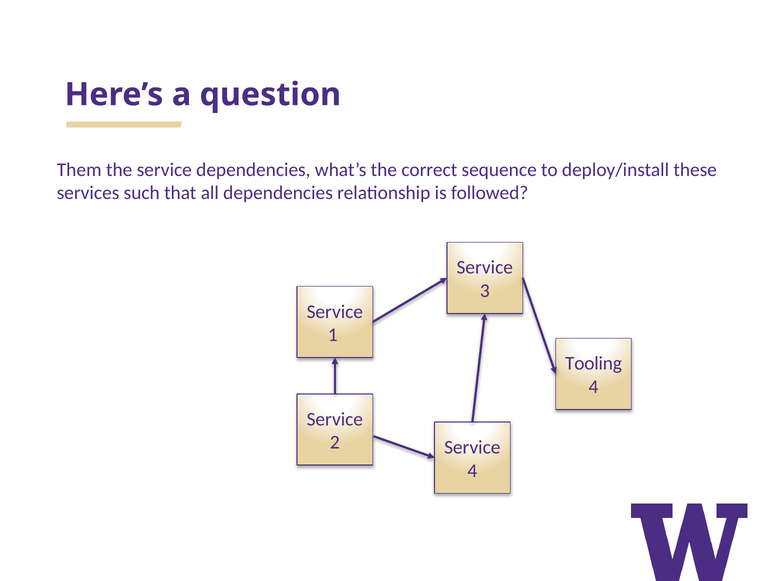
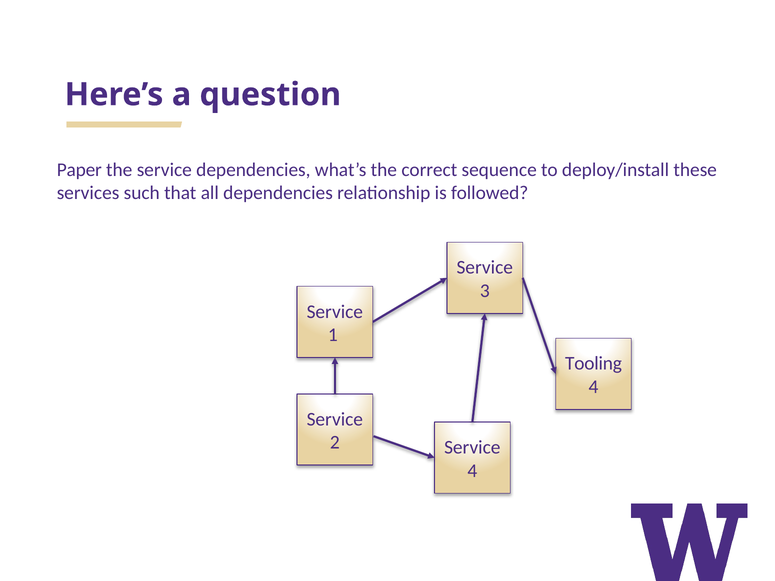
Them: Them -> Paper (79, 170)
